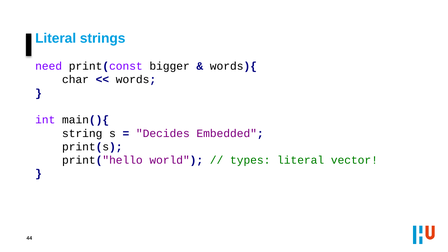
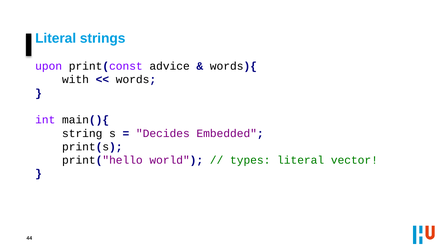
need: need -> upon (49, 66)
bigger: bigger -> advice (170, 66)
char: char -> with (76, 80)
